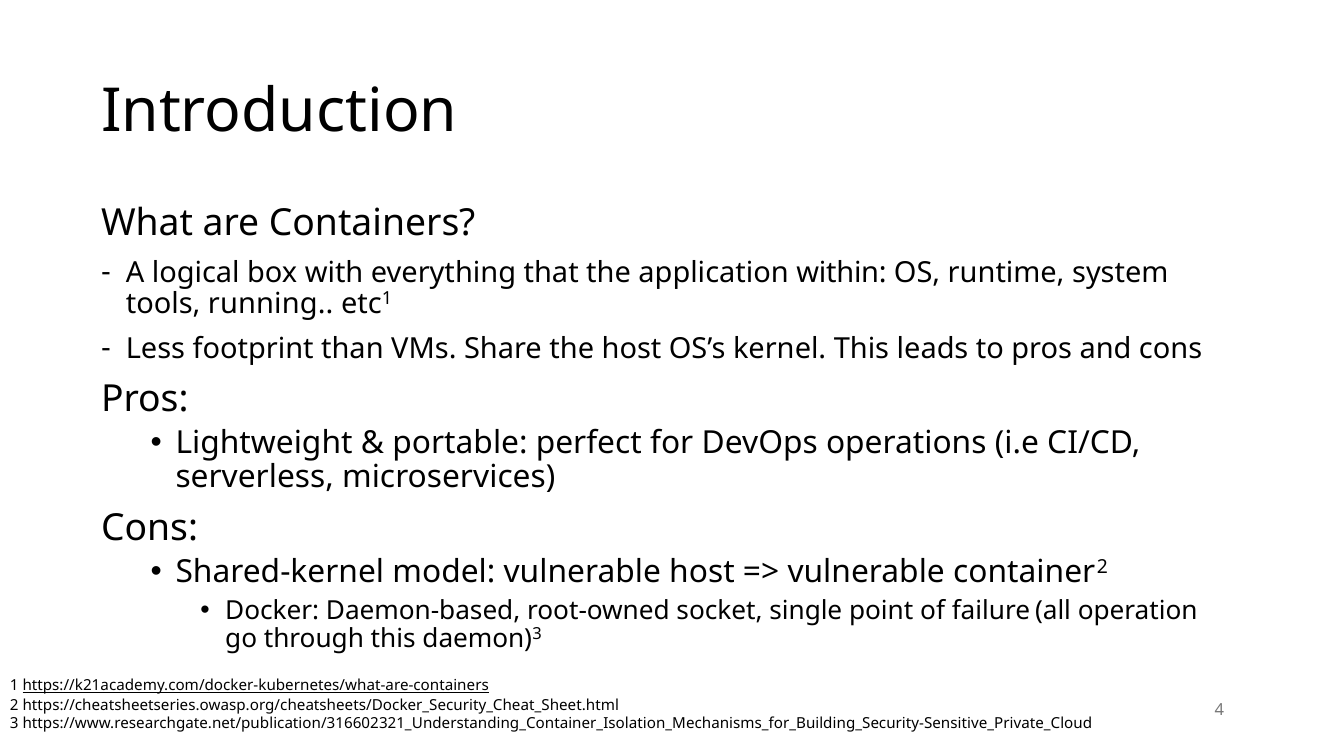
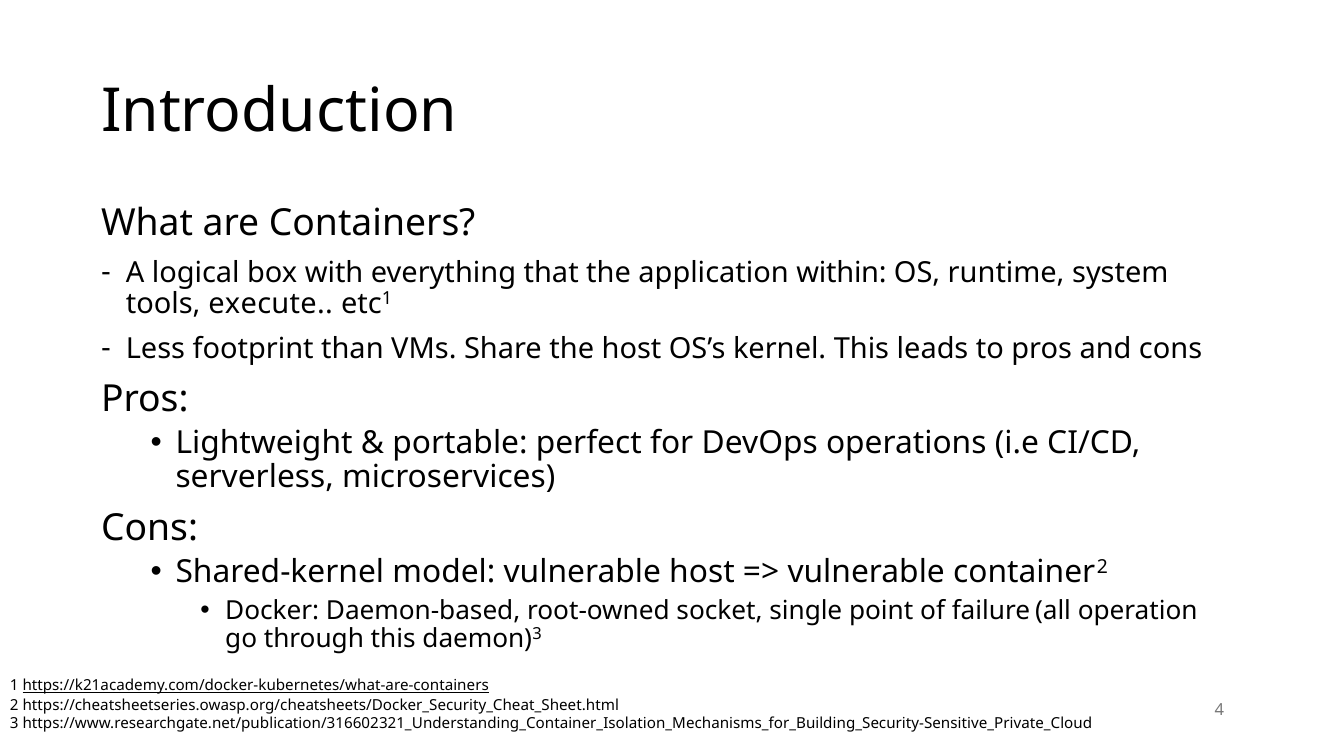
running: running -> execute (271, 304)
